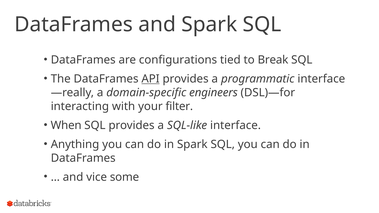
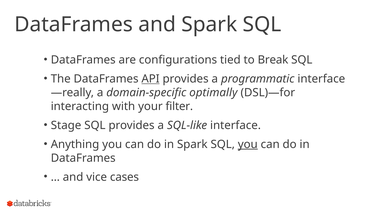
engineers: engineers -> optimally (213, 93)
When: When -> Stage (66, 125)
you underline: none -> present (248, 144)
some: some -> cases (124, 177)
